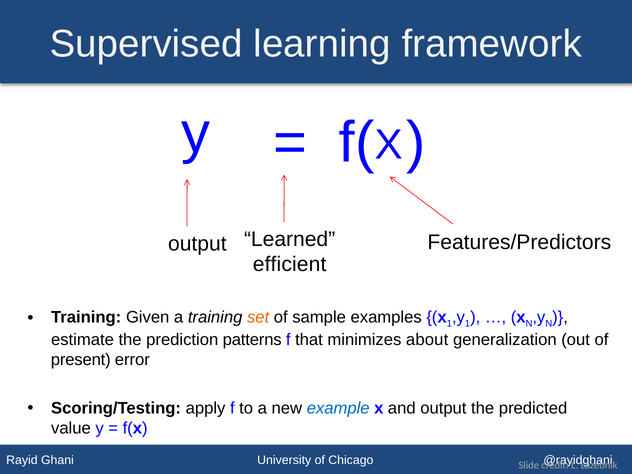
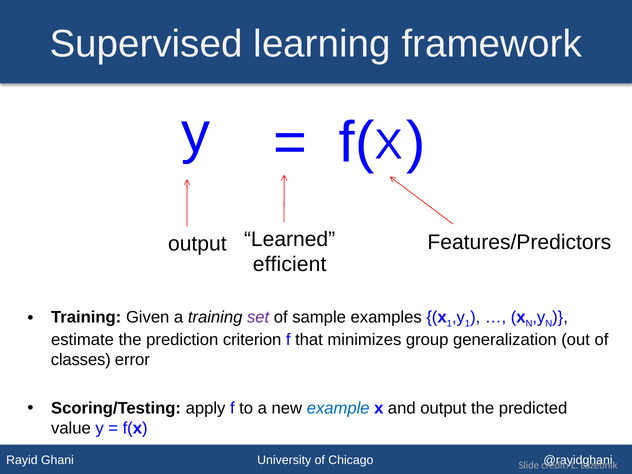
set colour: orange -> purple (258, 317)
patterns: patterns -> criterion (252, 340)
about: about -> group (427, 340)
present: present -> classes (81, 360)
